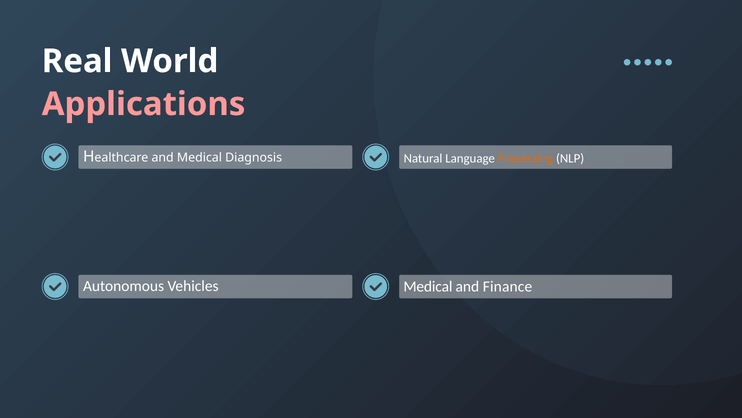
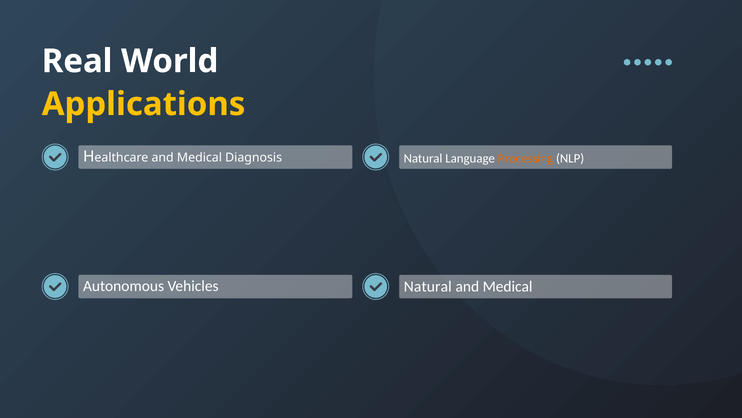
Applications colour: pink -> yellow (144, 104)
Vehicles Medical: Medical -> Natural (428, 286)
Finance: Finance -> Medical (508, 286)
